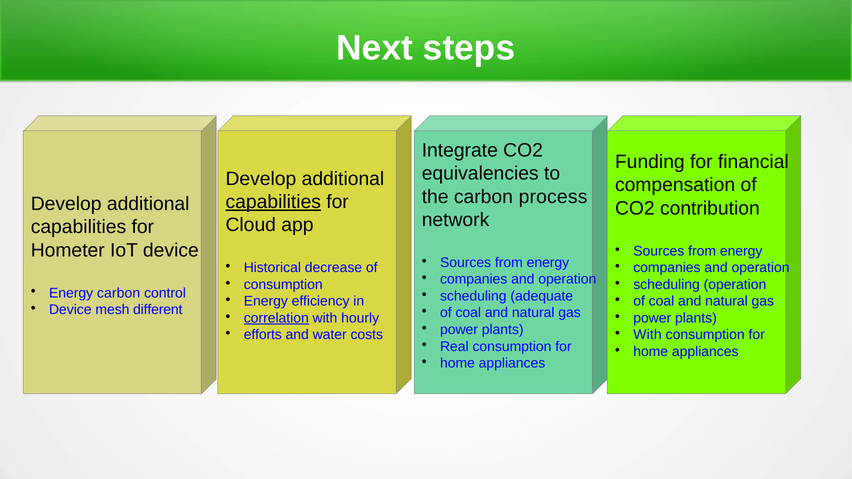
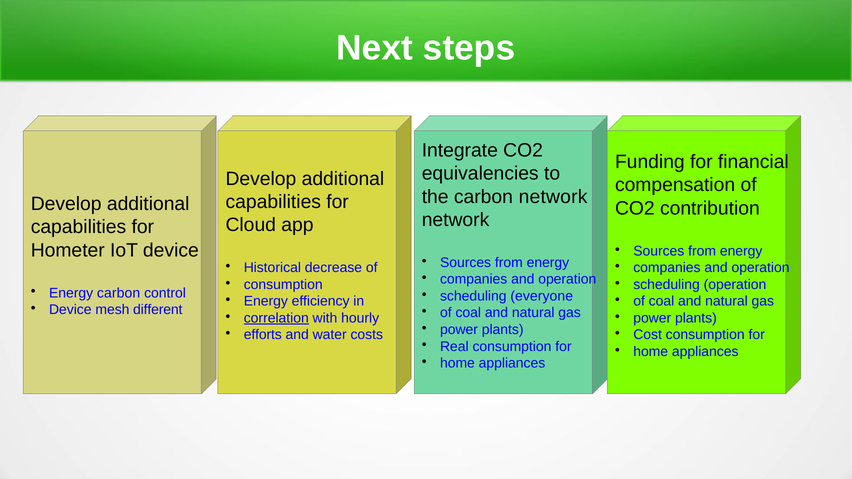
carbon process: process -> network (553, 197)
capabilities underline: present -> none (273, 202)
adequate: adequate -> everyone (542, 296)
With: With -> Cost (648, 335)
